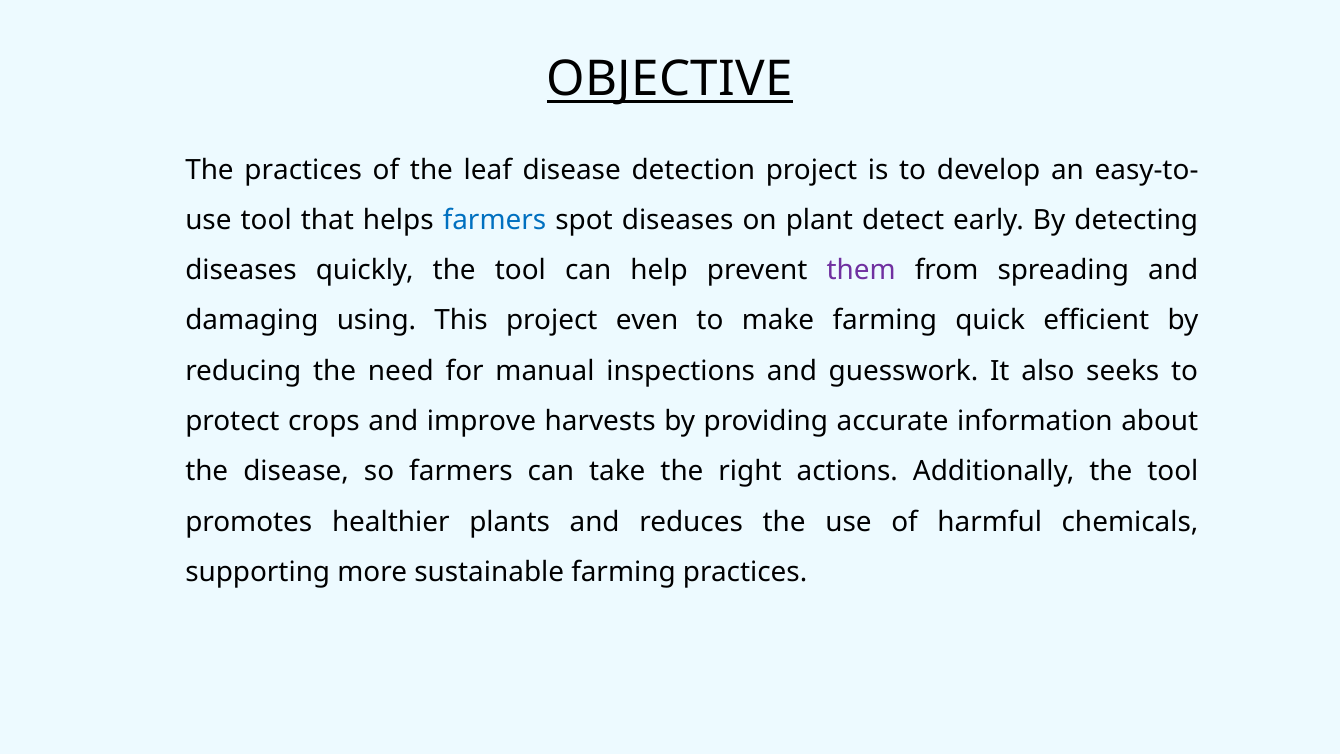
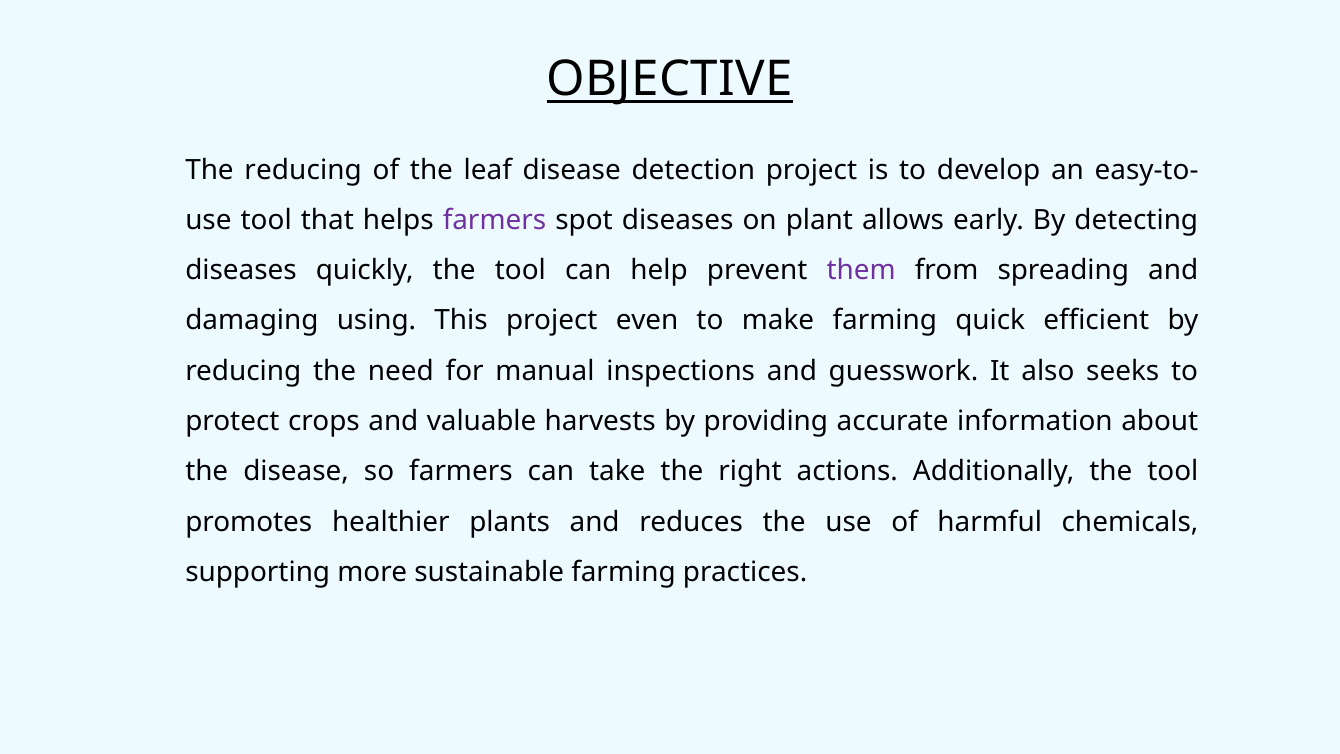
The practices: practices -> reducing (303, 170)
farmers colour: blue -> purple (494, 220)
detect: detect -> allows (903, 220)
improve: improve -> valuable (482, 421)
